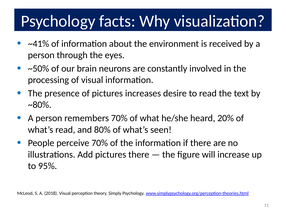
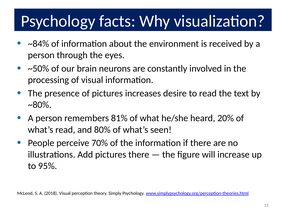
~41%: ~41% -> ~84% (38, 44)
remembers 70%: 70% -> 81% (119, 118)
